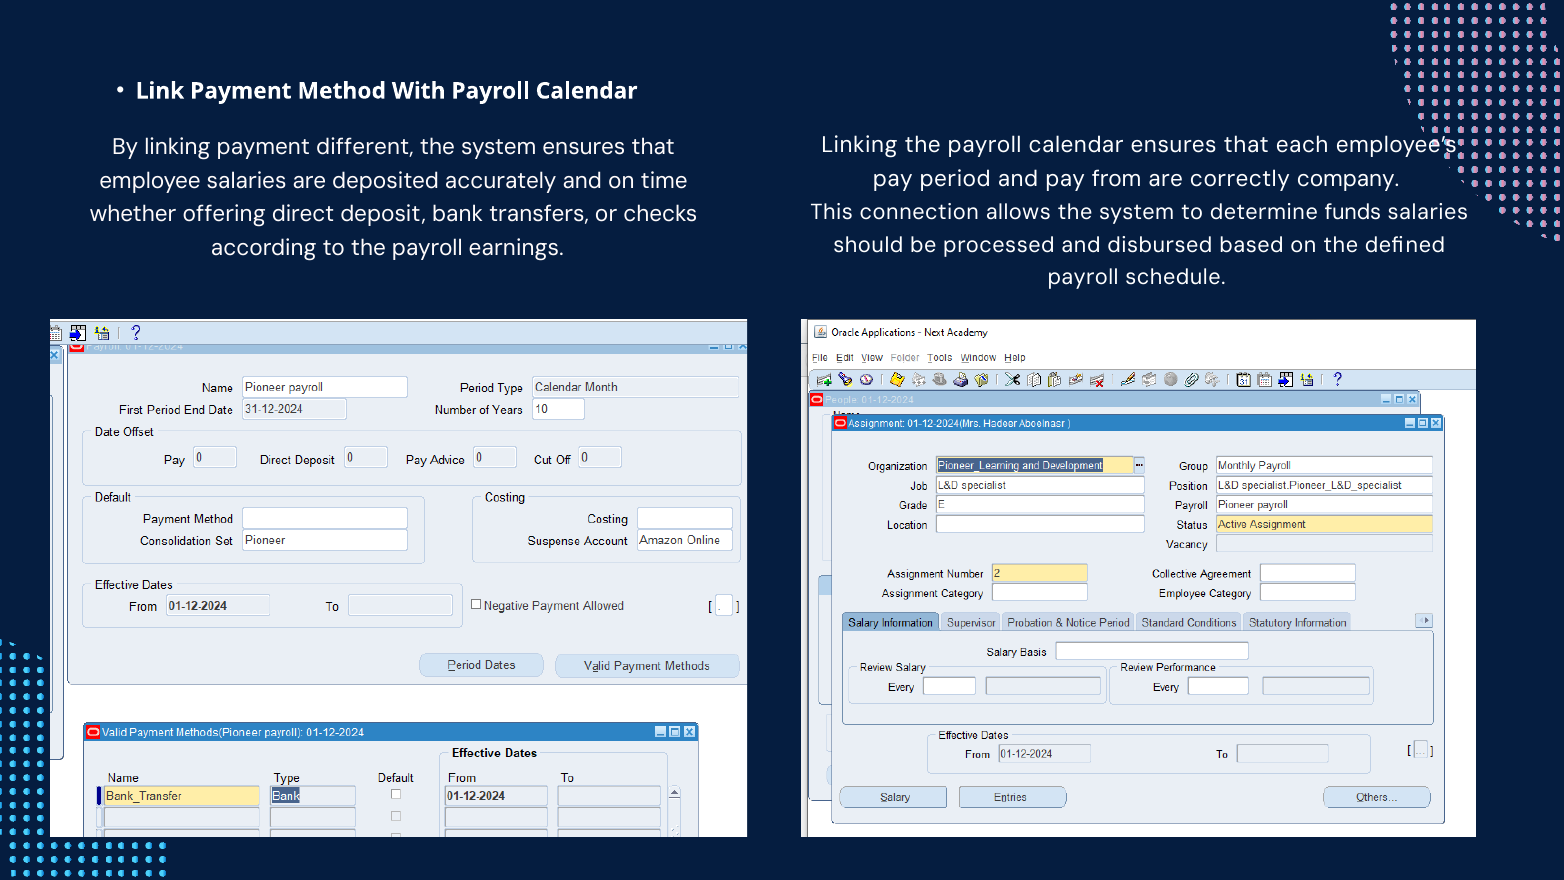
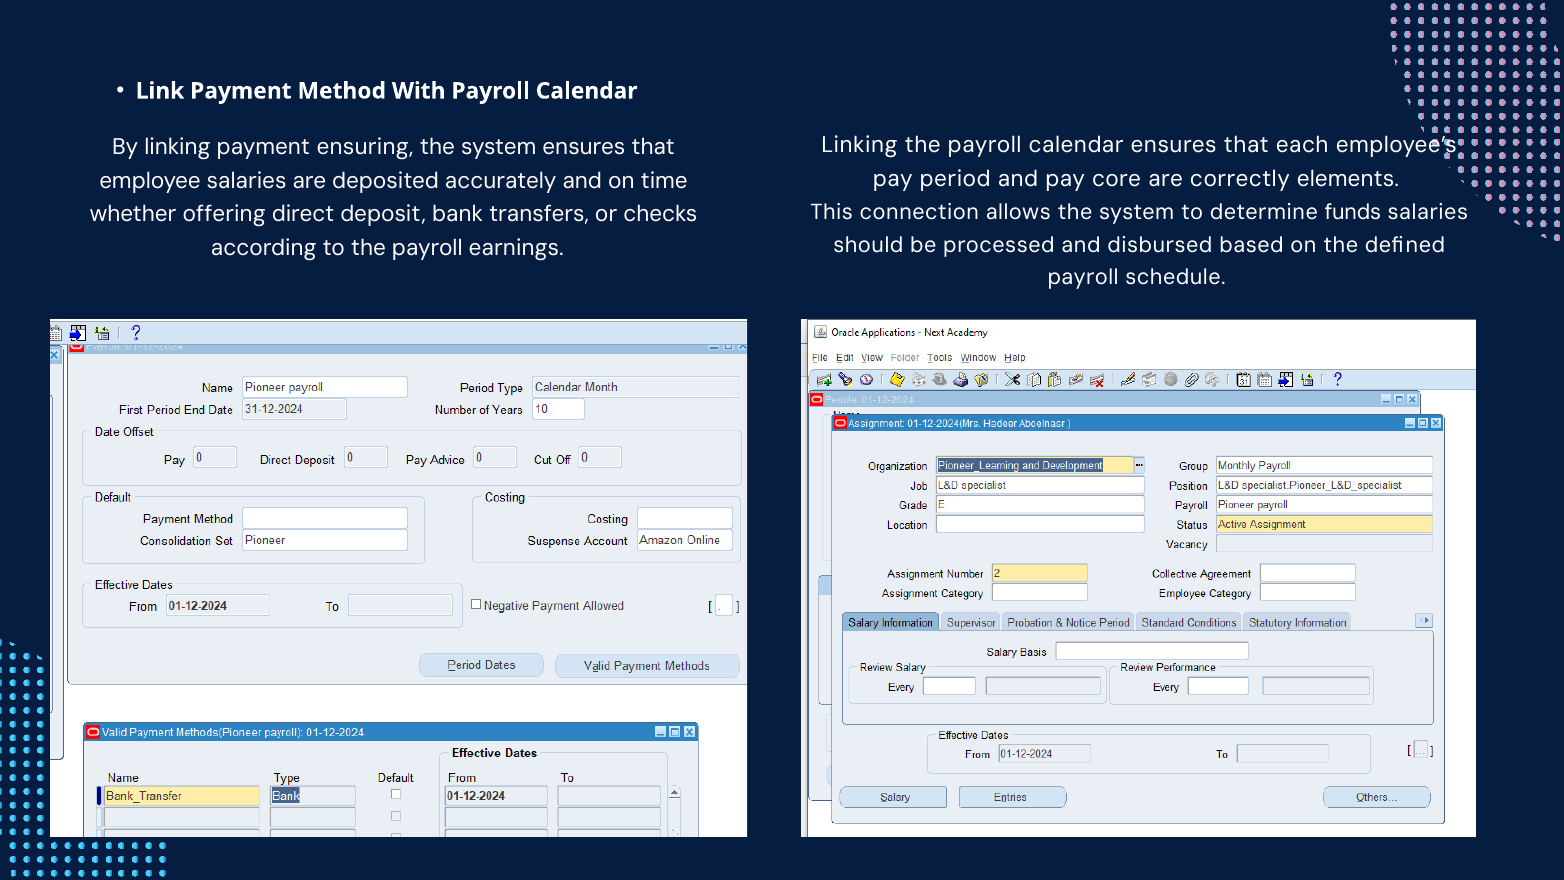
different: different -> ensuring (365, 147)
from: from -> core (1117, 179)
company: company -> elements (1348, 179)
